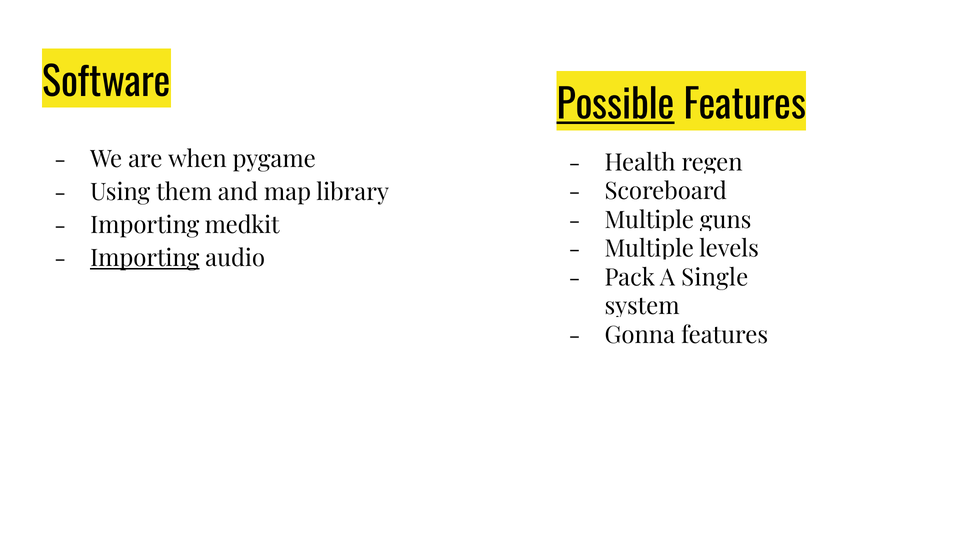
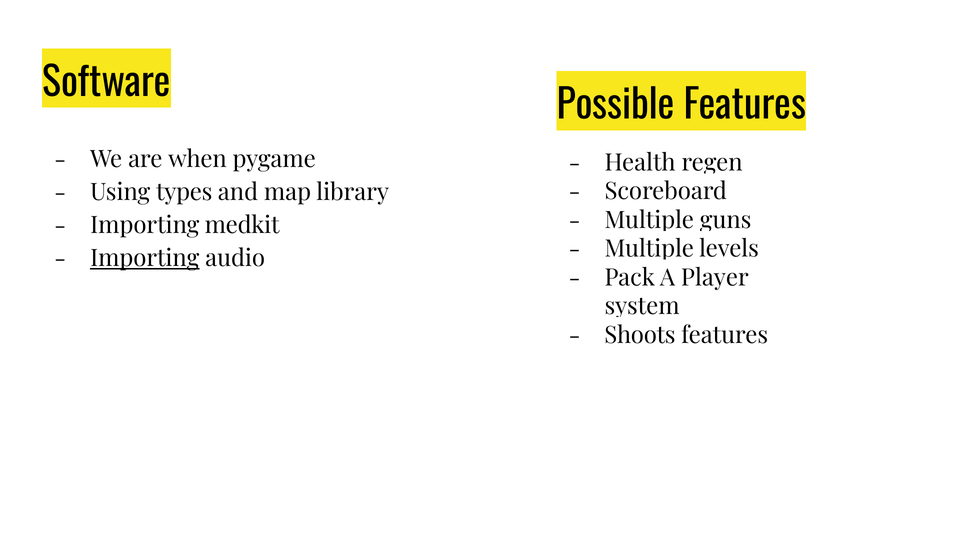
Possible underline: present -> none (616, 106)
them: them -> types (184, 192)
Single: Single -> Player (715, 278)
Gonna: Gonna -> Shoots (640, 335)
